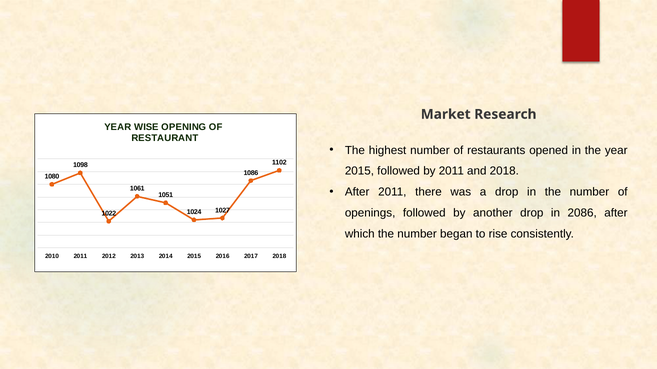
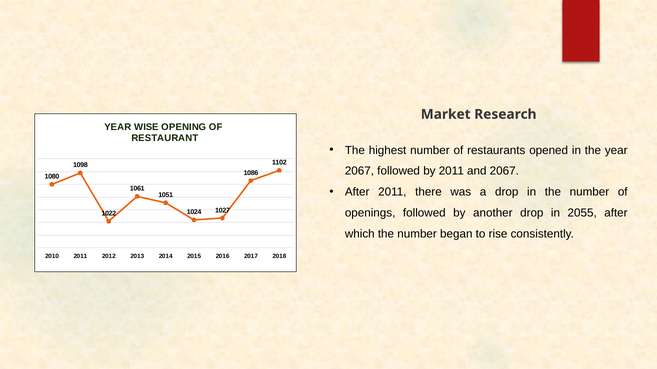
2015: 2015 -> 2067 (359, 171)
and 2018: 2018 -> 2067 (504, 171)
2086: 2086 -> 2055 (582, 213)
